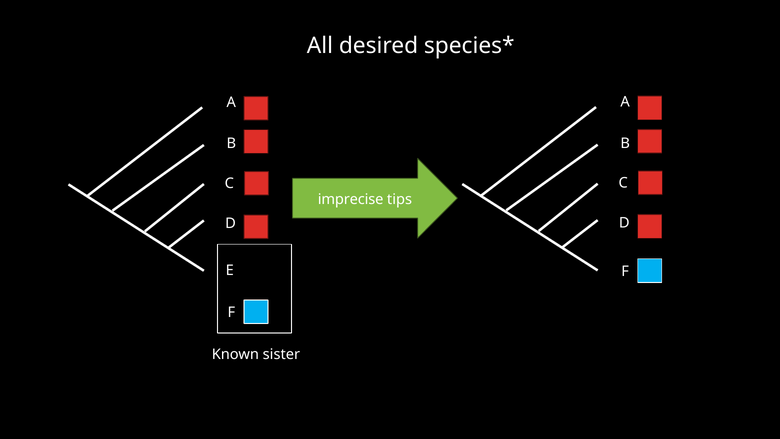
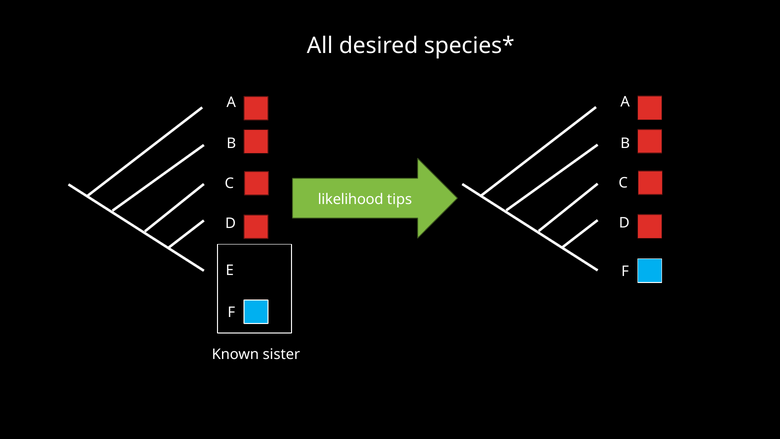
imprecise: imprecise -> likelihood (351, 199)
